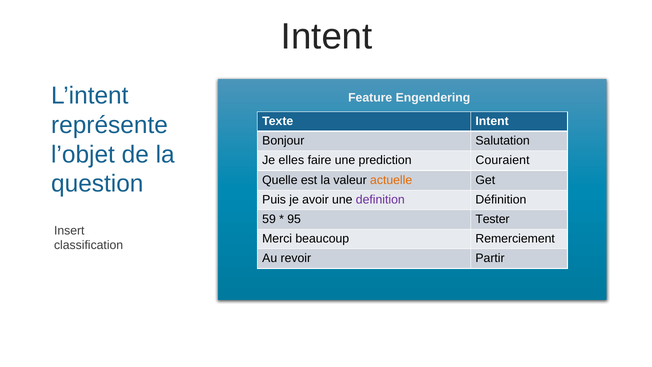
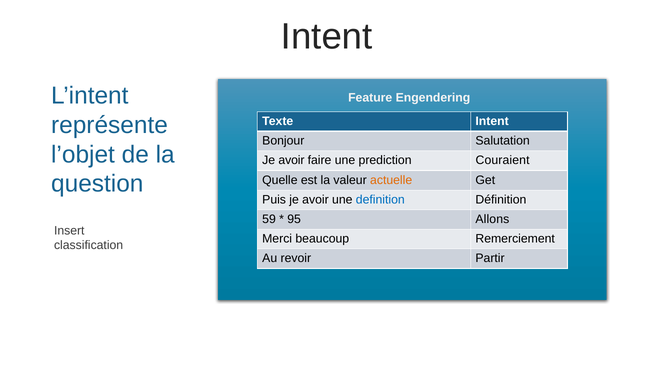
elles: elles -> avoir (291, 160)
definition colour: purple -> blue (380, 199)
Tester: Tester -> Allons (492, 219)
